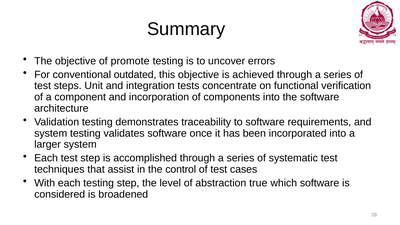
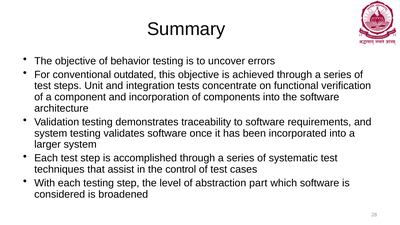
promote: promote -> behavior (130, 61)
true: true -> part (258, 183)
